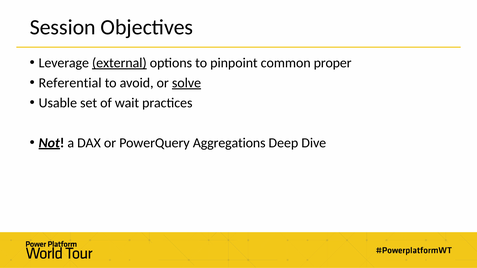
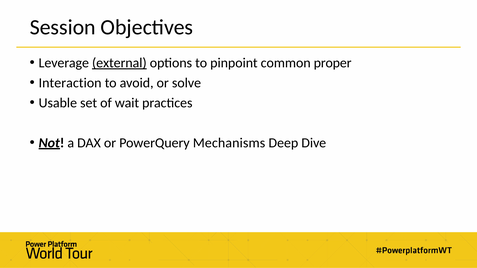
Referential: Referential -> Interaction (70, 83)
solve underline: present -> none (186, 83)
Aggregations: Aggregations -> Mechanisms (229, 143)
